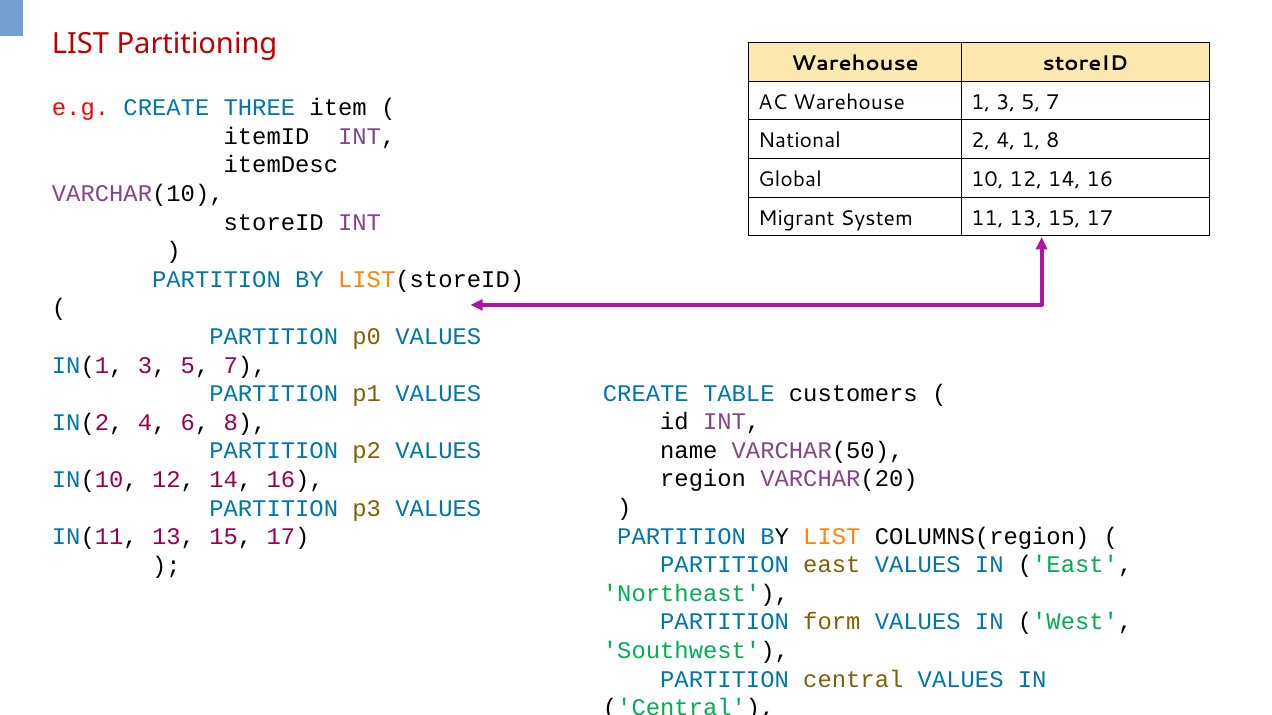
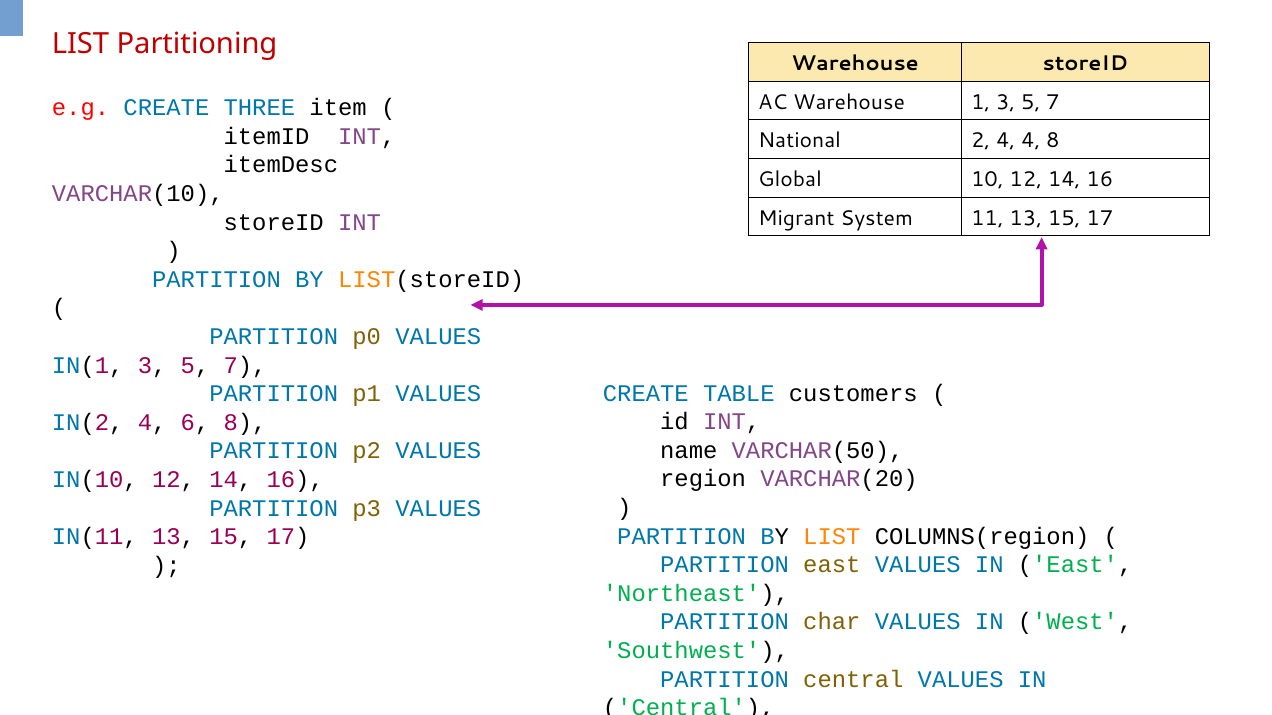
4 1: 1 -> 4 (1031, 141)
form: form -> char (832, 622)
